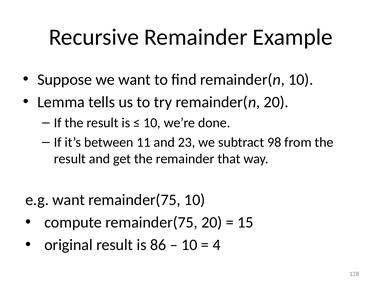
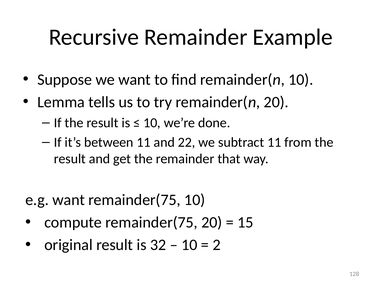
23: 23 -> 22 (187, 142)
subtract 98: 98 -> 11 (274, 142)
86: 86 -> 32 (158, 245)
4: 4 -> 2 (217, 245)
